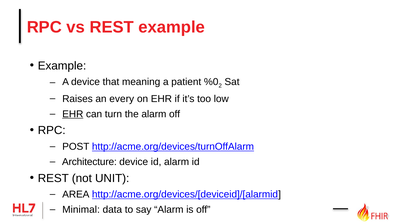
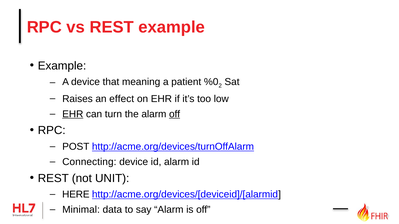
every: every -> effect (122, 99)
off underline: none -> present (175, 114)
Architecture: Architecture -> Connecting (89, 162)
AREA: AREA -> HERE (76, 195)
